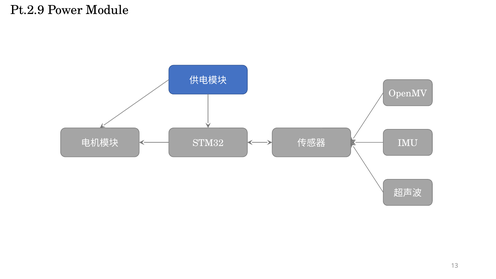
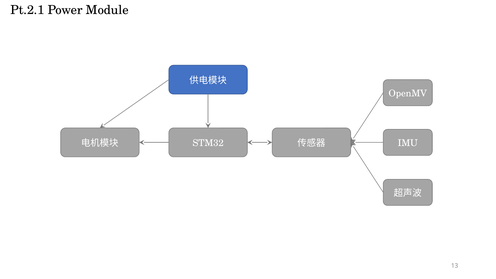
Pt.2.9: Pt.2.9 -> Pt.2.1 (27, 10)
